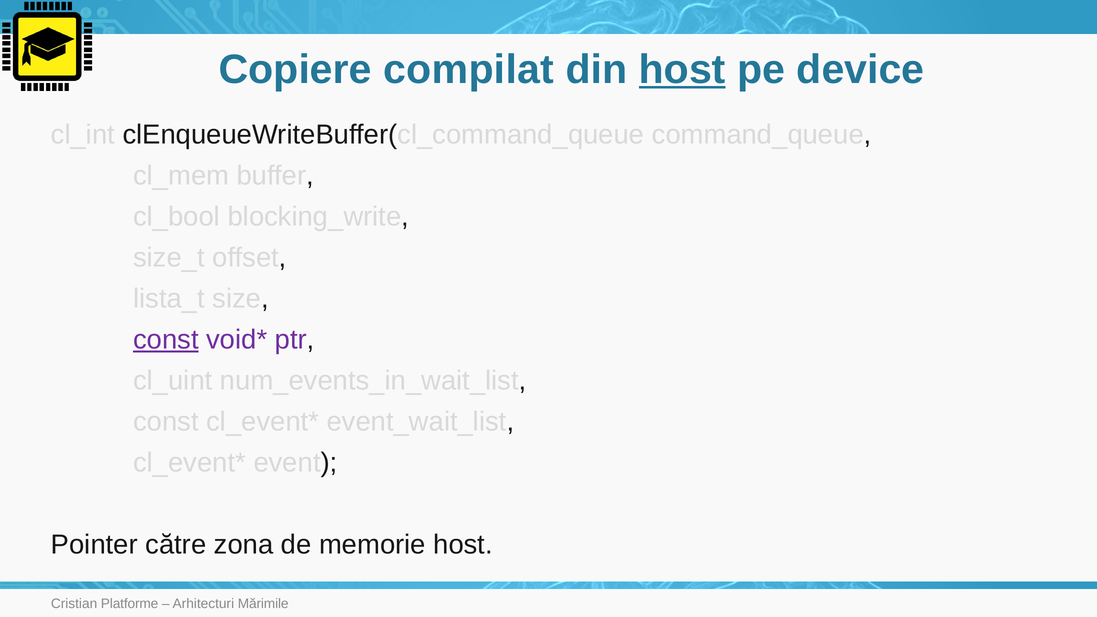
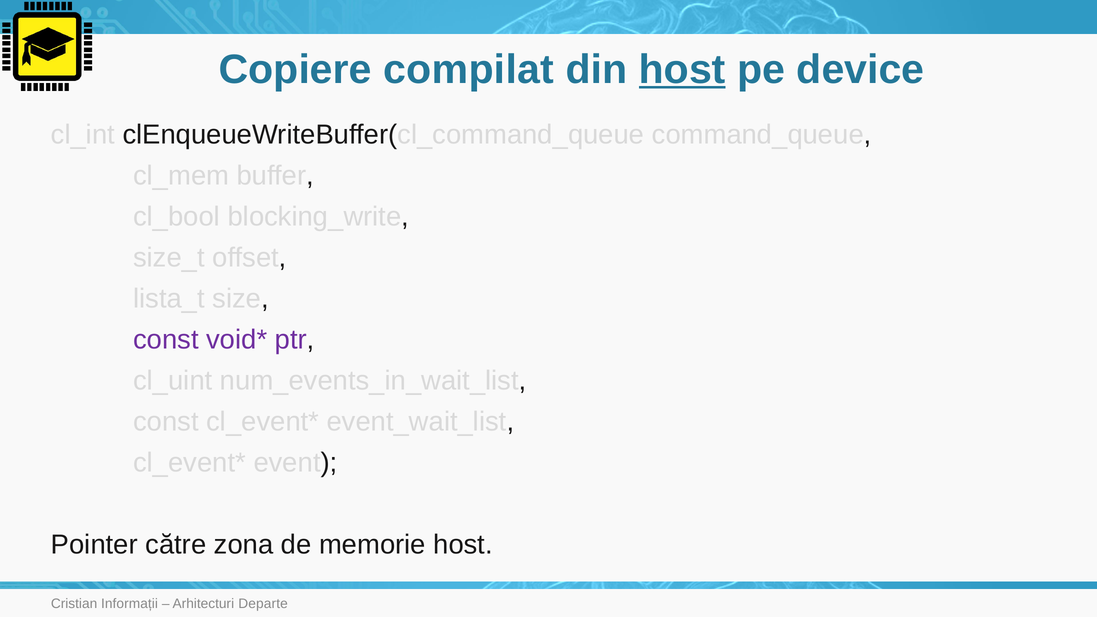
const underline: present -> none (166, 340)
Platforme: Platforme -> Informații (130, 604)
Mărimile: Mărimile -> Departe (263, 604)
